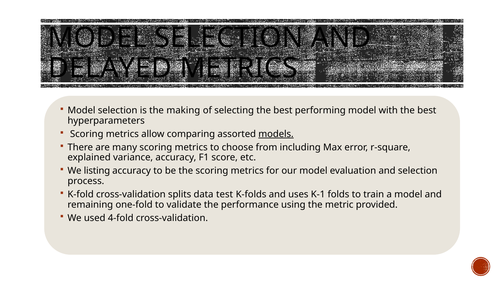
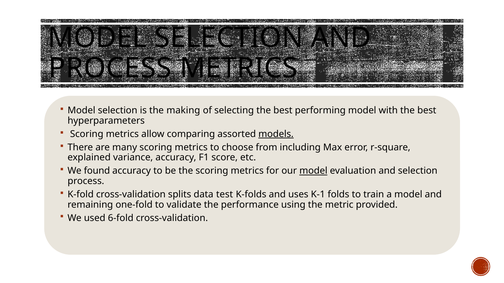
DELAYED: DELAYED -> PROCESS (110, 68)
listing: listing -> found (97, 171)
model underline: none -> present (313, 171)
4-fold: 4-fold -> 6-fold (121, 218)
